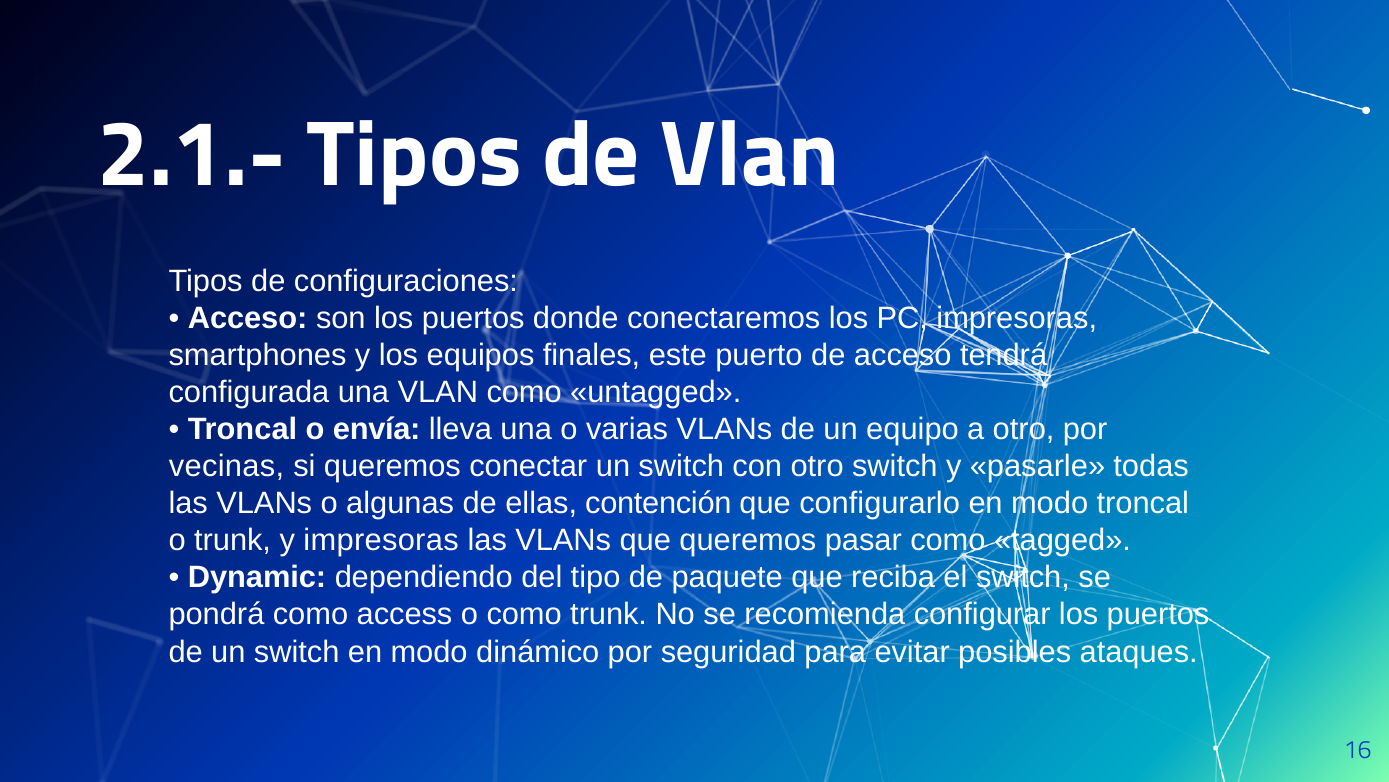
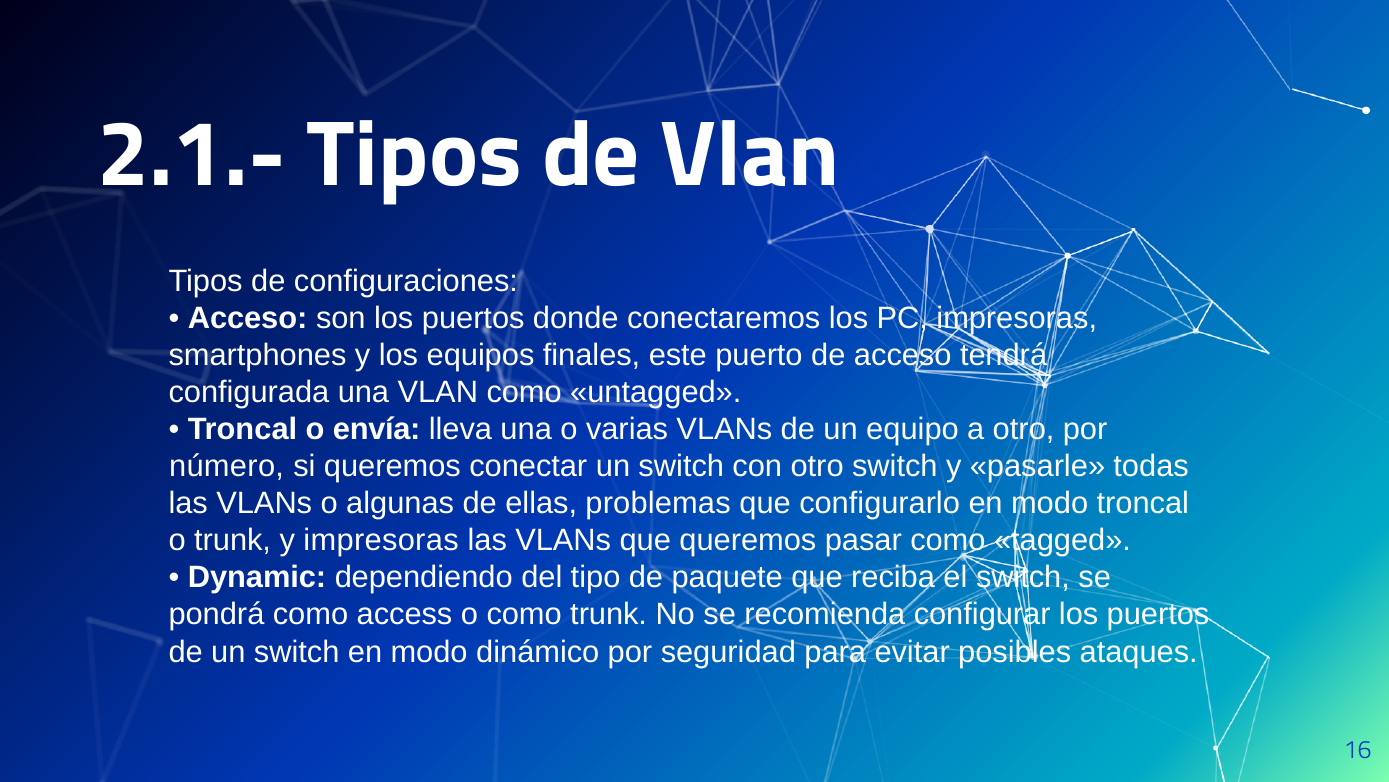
vecinas: vecinas -> número (227, 466)
contención: contención -> problemas (658, 503)
